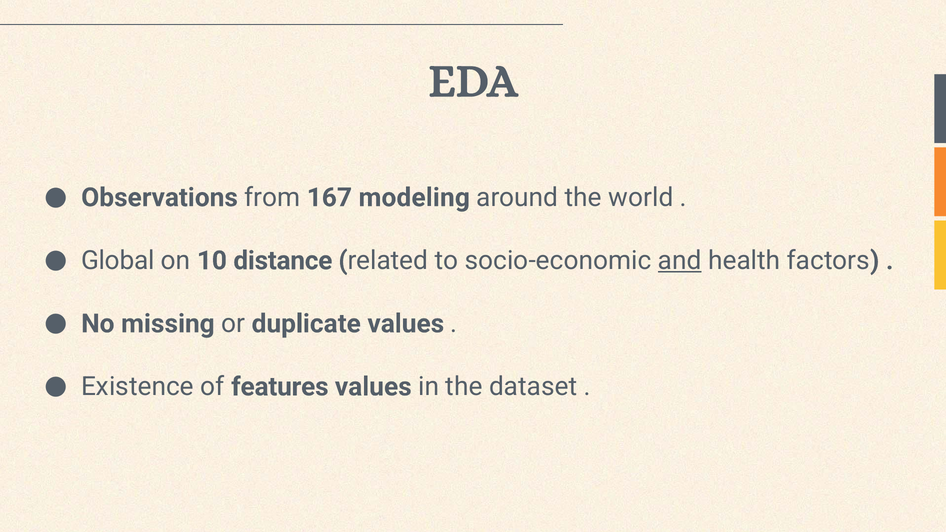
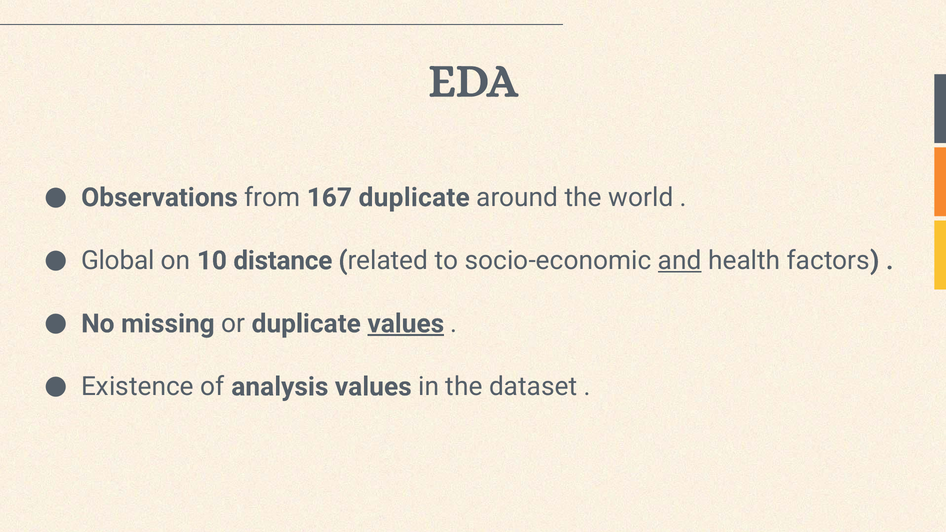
167 modeling: modeling -> duplicate (414, 198)
values underline: none -> present (406, 324)
features: features -> analysis (280, 387)
